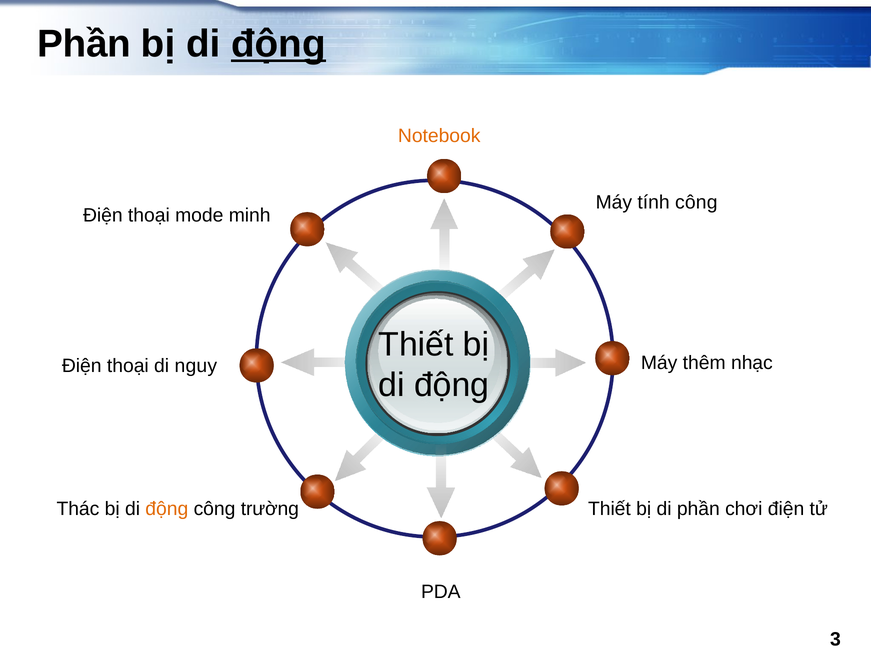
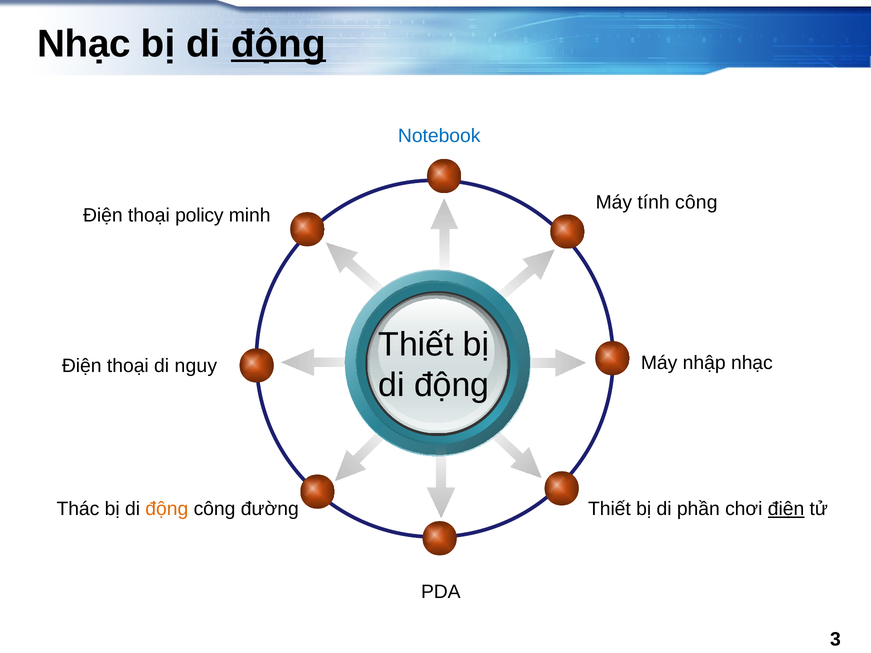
Phần: Phần -> Nhạc (84, 44)
Notebook colour: orange -> blue (439, 136)
mode: mode -> policy (199, 216)
thêm: thêm -> nhập (704, 363)
trường: trường -> đường (270, 509)
điện underline: none -> present (786, 509)
